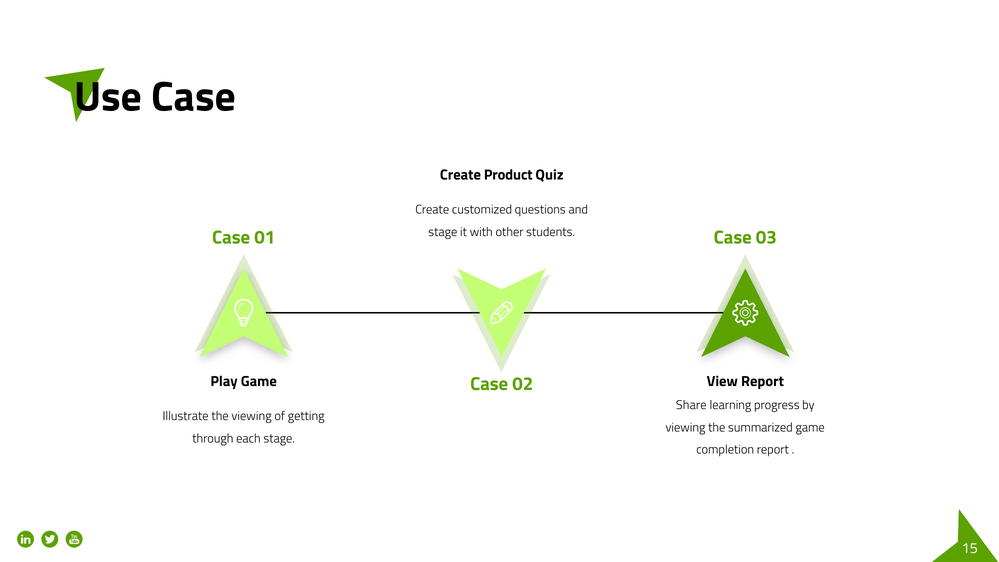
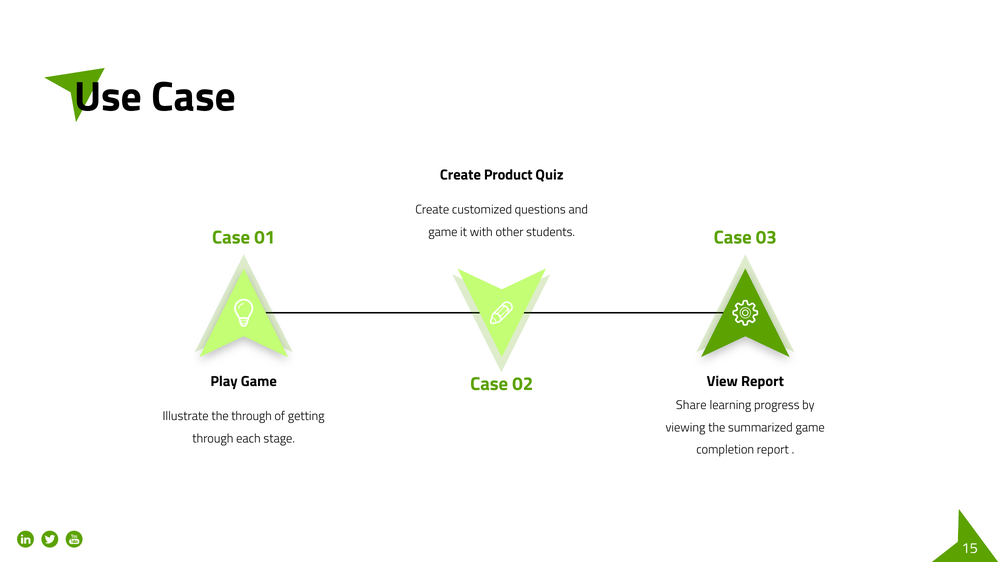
stage: stage -> game (443, 232)
the viewing: viewing -> through (252, 416)
